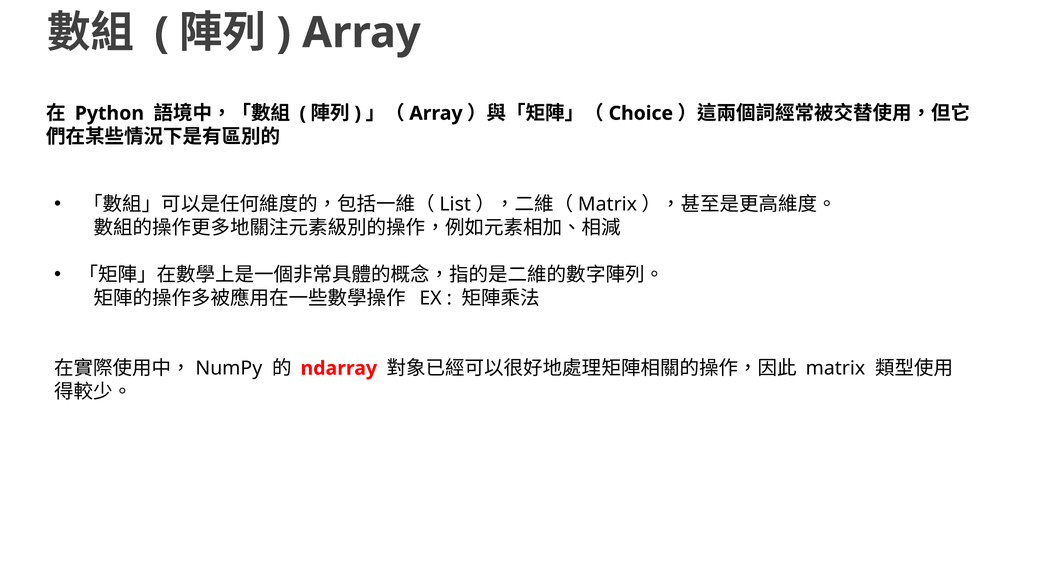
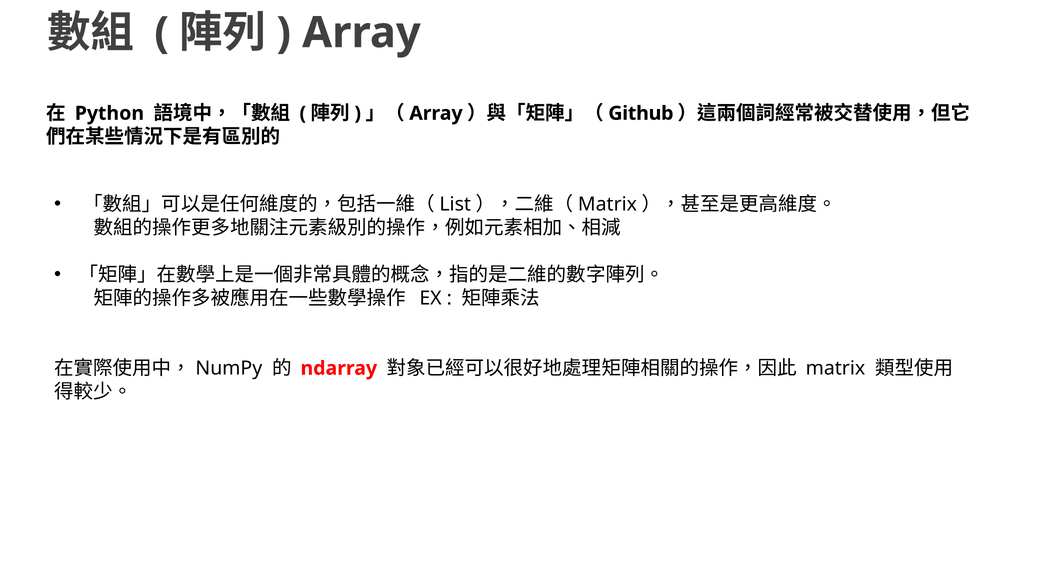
Choice: Choice -> Github (641, 113)
